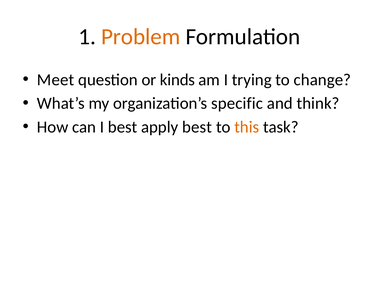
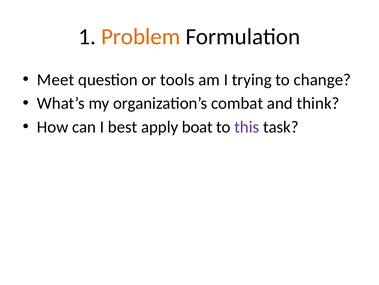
kinds: kinds -> tools (177, 80)
specific: specific -> combat (237, 103)
apply best: best -> boat (197, 127)
this colour: orange -> purple (247, 127)
